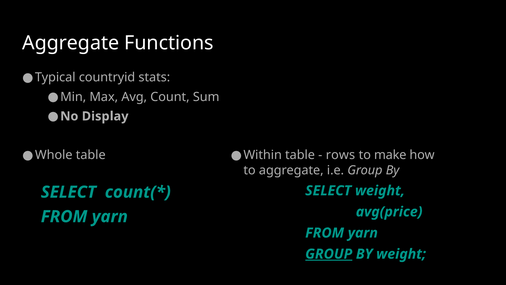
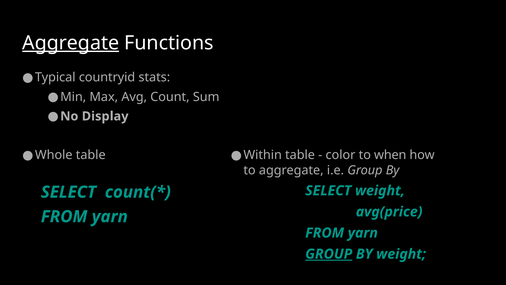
Aggregate underline: none -> present (71, 43)
rows: rows -> color (340, 155)
make: make -> when (390, 155)
